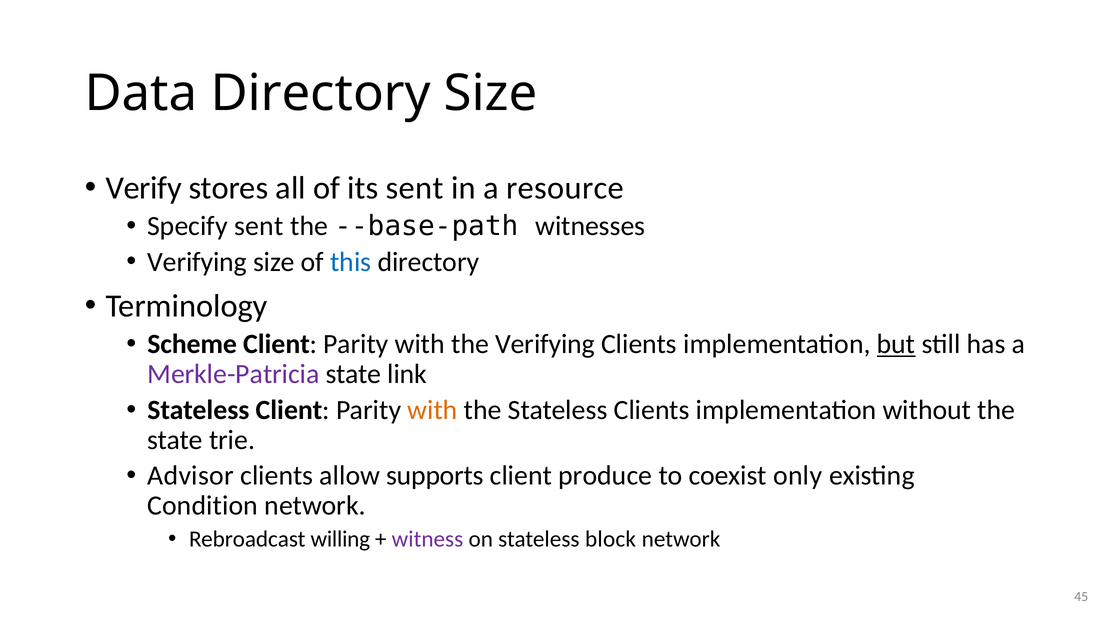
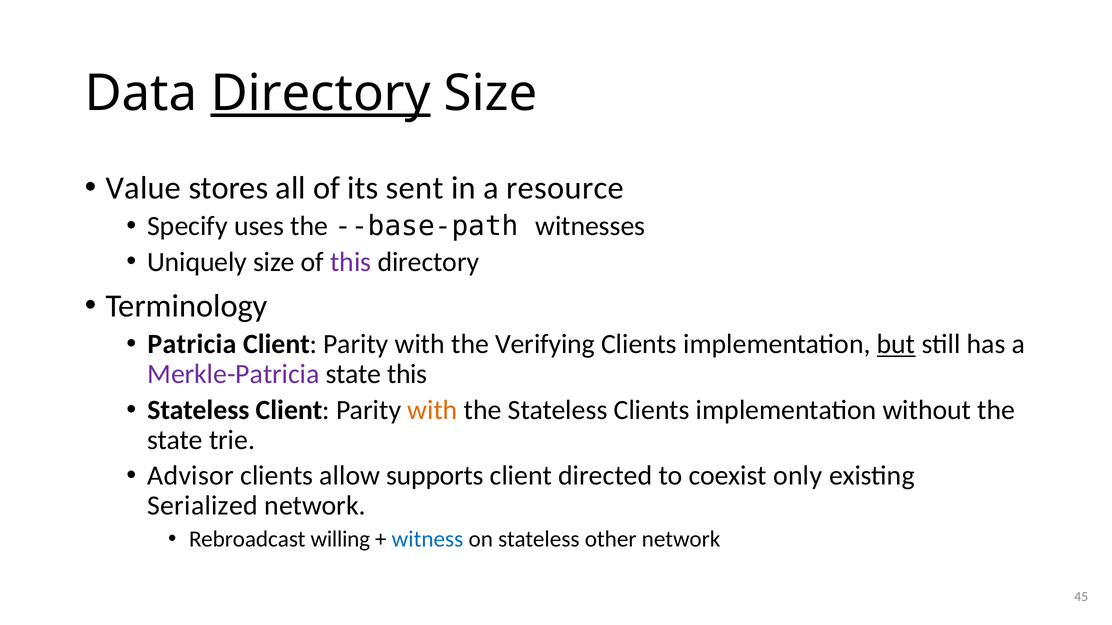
Directory underline: none -> present (321, 93)
Verify: Verify -> Value (143, 188)
Specify sent: sent -> uses (259, 226)
Verifying: Verifying -> Uniquely (197, 262)
this colour: blue -> purple (351, 262)
Scheme: Scheme -> Patricia (192, 345)
state link: link -> this (407, 375)
produce: produce -> directed (605, 476)
Condition: Condition -> Serialized (203, 506)
witness colour: purple -> blue (427, 539)
block: block -> other (611, 539)
